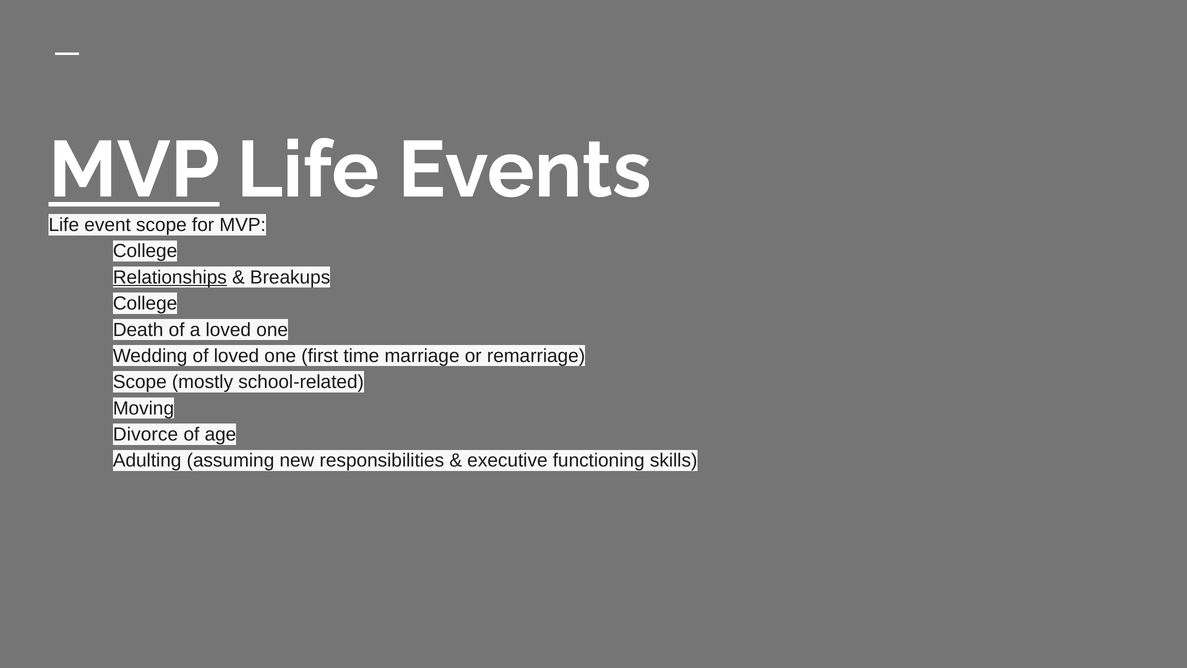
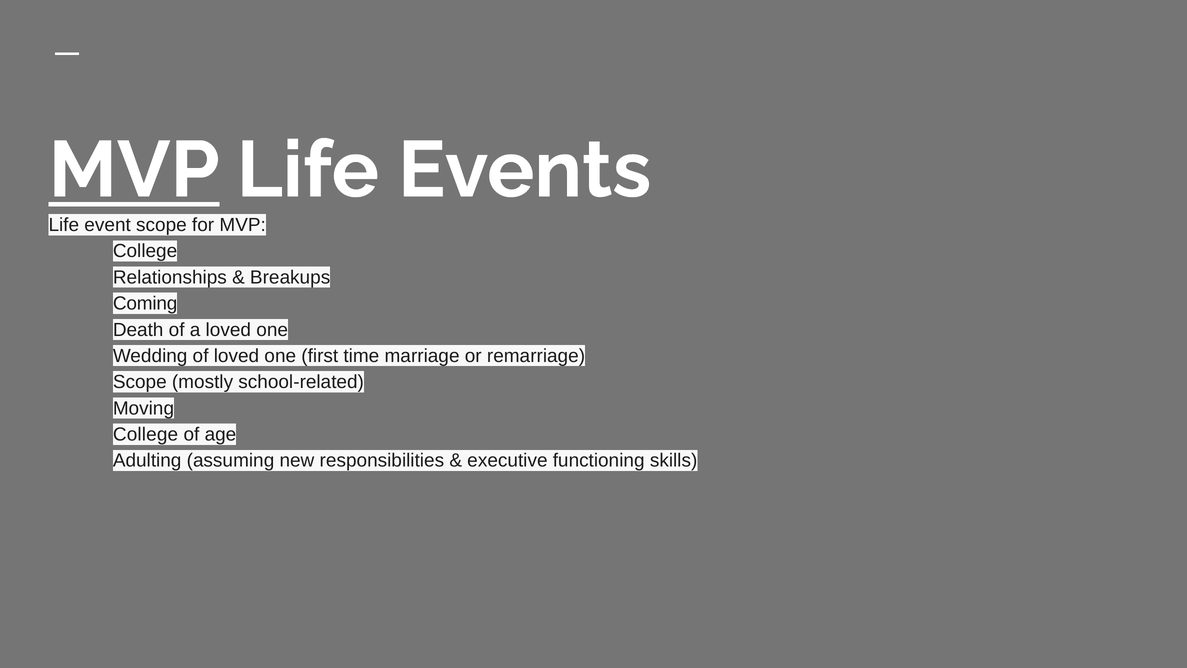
Relationships underline: present -> none (170, 277)
College: College -> Coming (145, 303)
Divorce: Divorce -> College (146, 434)
